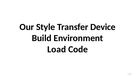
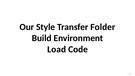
Device: Device -> Folder (103, 27)
